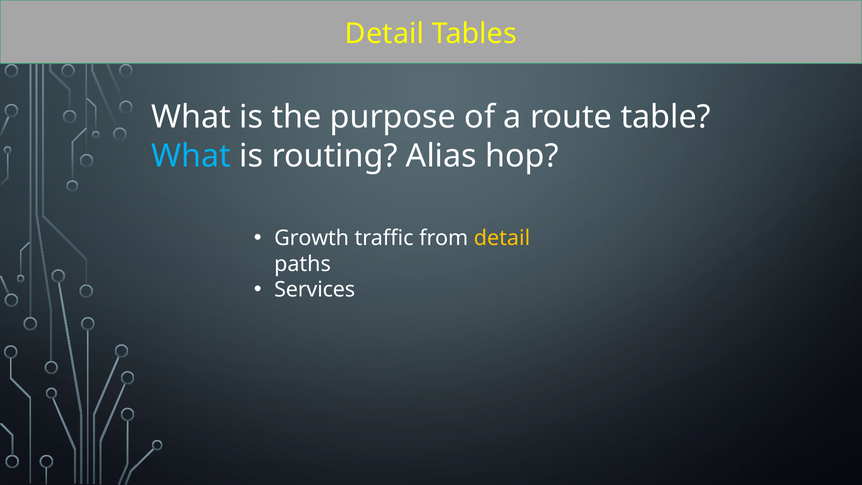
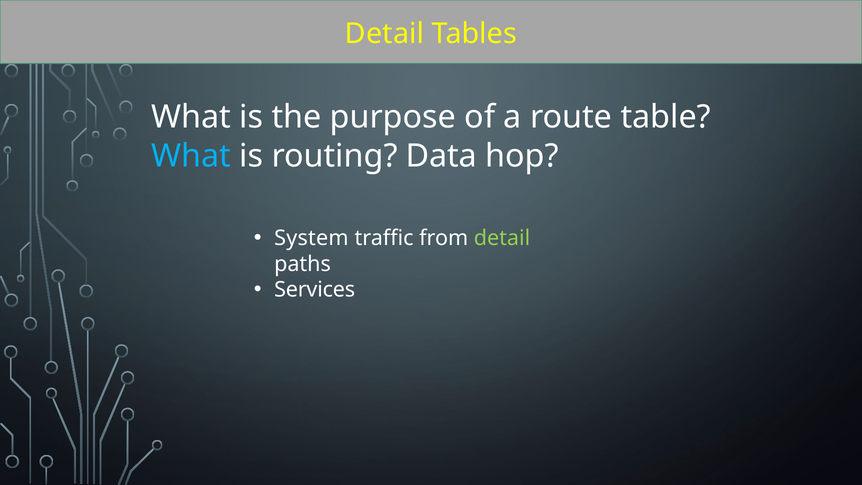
Alias: Alias -> Data (441, 156)
Growth: Growth -> System (311, 238)
detail colour: yellow -> light green (502, 238)
